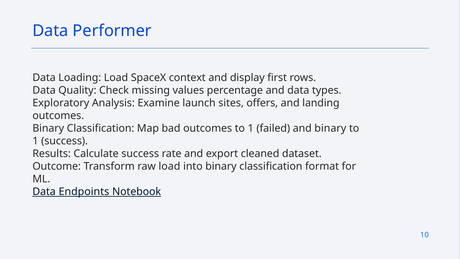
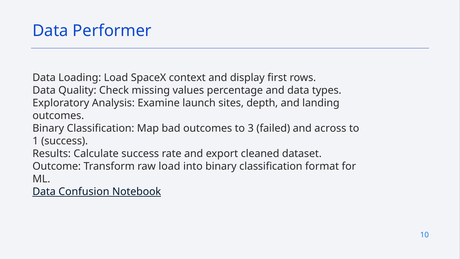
offers: offers -> depth (262, 103)
outcomes to 1: 1 -> 3 (251, 128)
and binary: binary -> across (330, 128)
Endpoints: Endpoints -> Confusion (84, 191)
